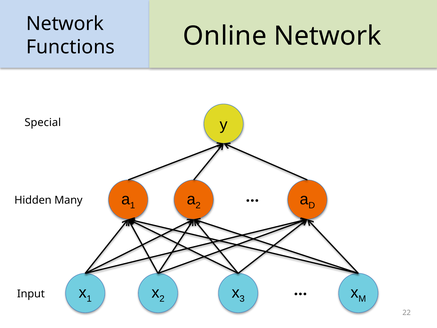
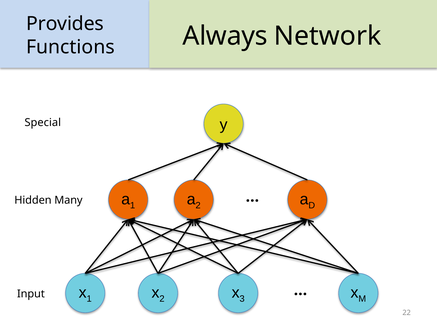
Network: Network -> Provides (65, 24)
Online: Online -> Always (225, 36)
